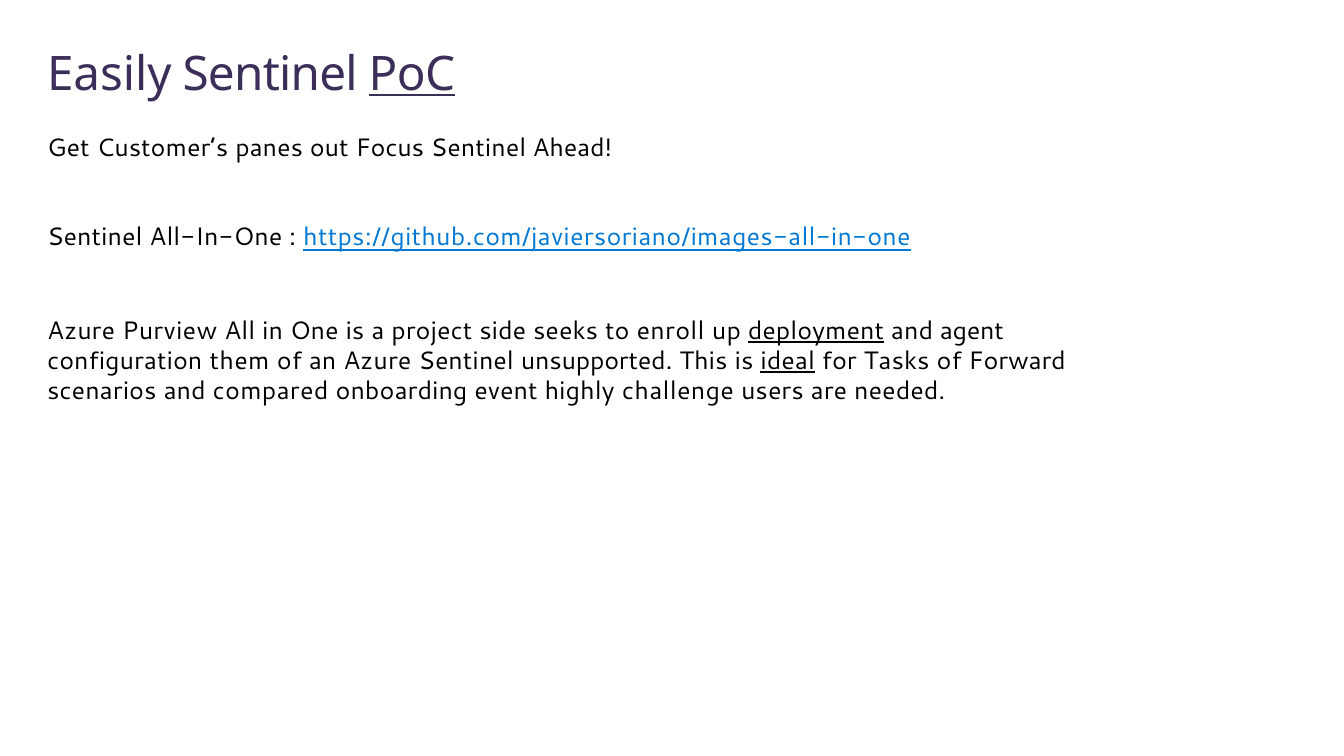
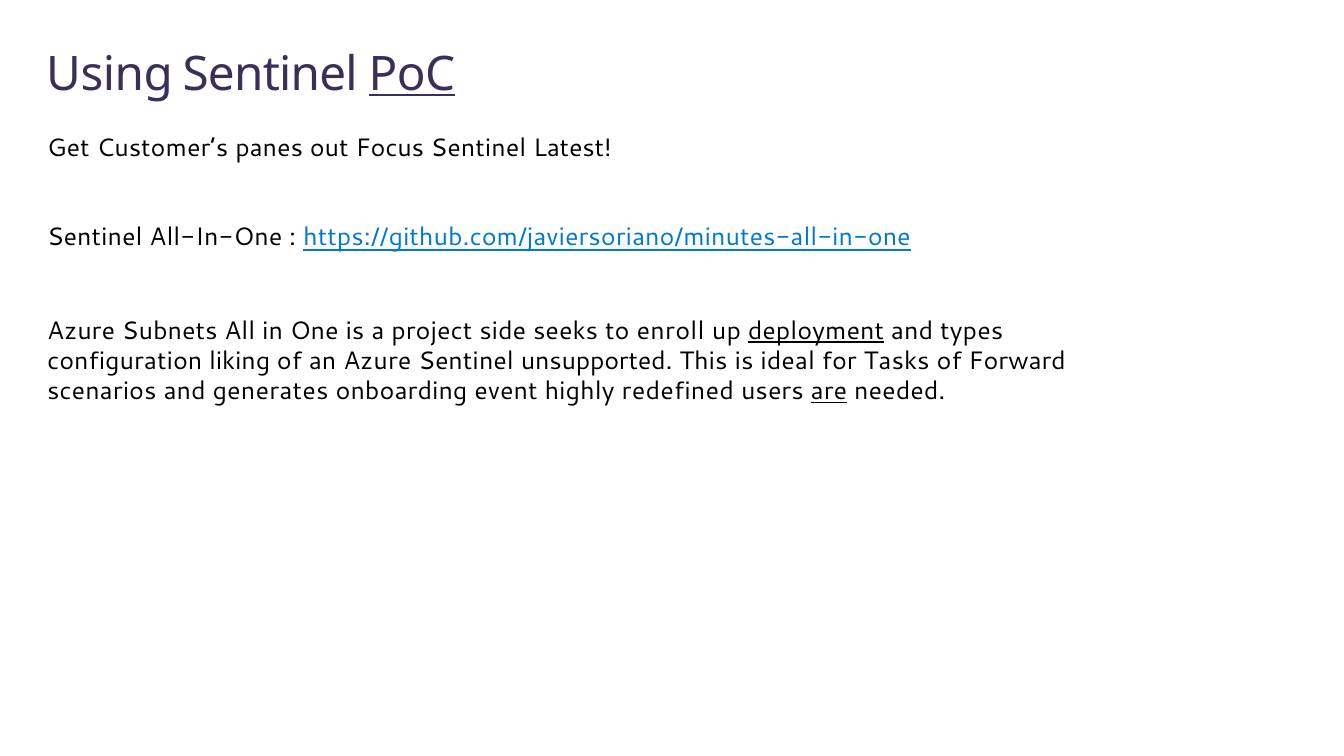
Easily: Easily -> Using (110, 75)
Ahead: Ahead -> Latest (573, 149)
https://github.com/javiersoriano/images-all-in-one: https://github.com/javiersoriano/images-all-in-one -> https://github.com/javiersoriano/minutes-all-in-one (607, 237)
Purview: Purview -> Subnets (170, 331)
agent: agent -> types (972, 331)
them: them -> liking (240, 361)
ideal underline: present -> none (788, 361)
compared: compared -> generates (271, 391)
challenge: challenge -> redefined (678, 391)
are underline: none -> present (829, 391)
